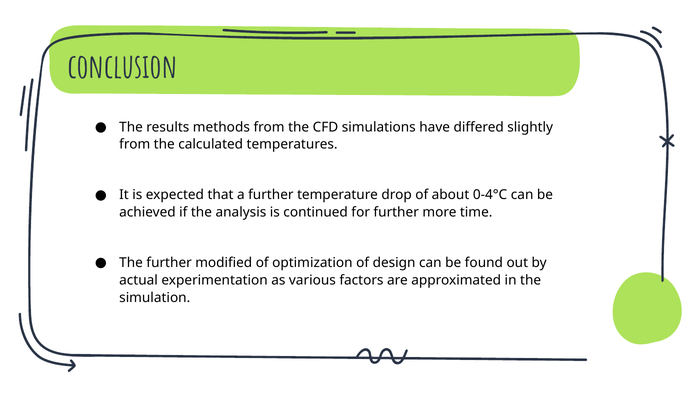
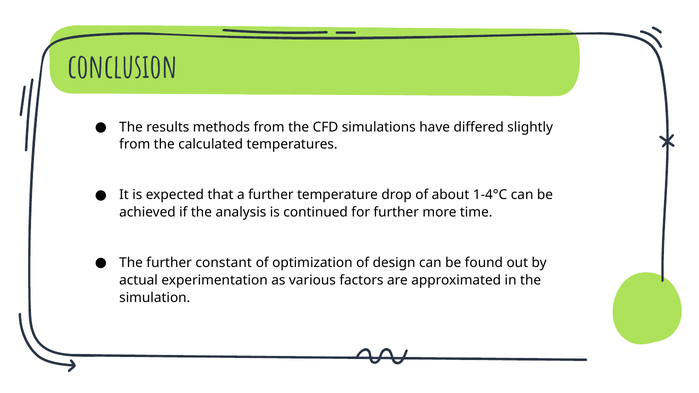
0-4°C: 0-4°C -> 1-4°C (490, 195)
modified: modified -> constant (224, 263)
